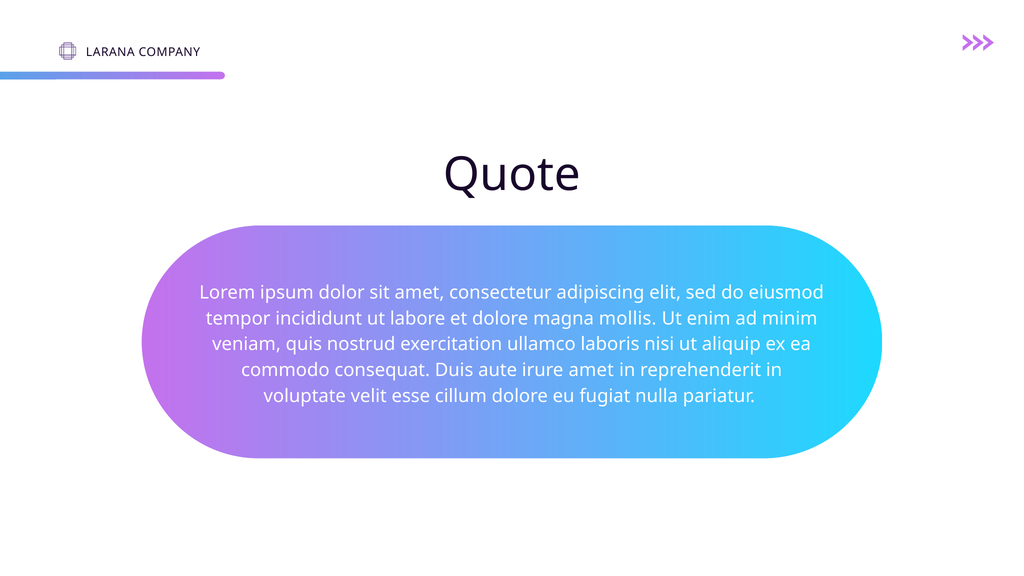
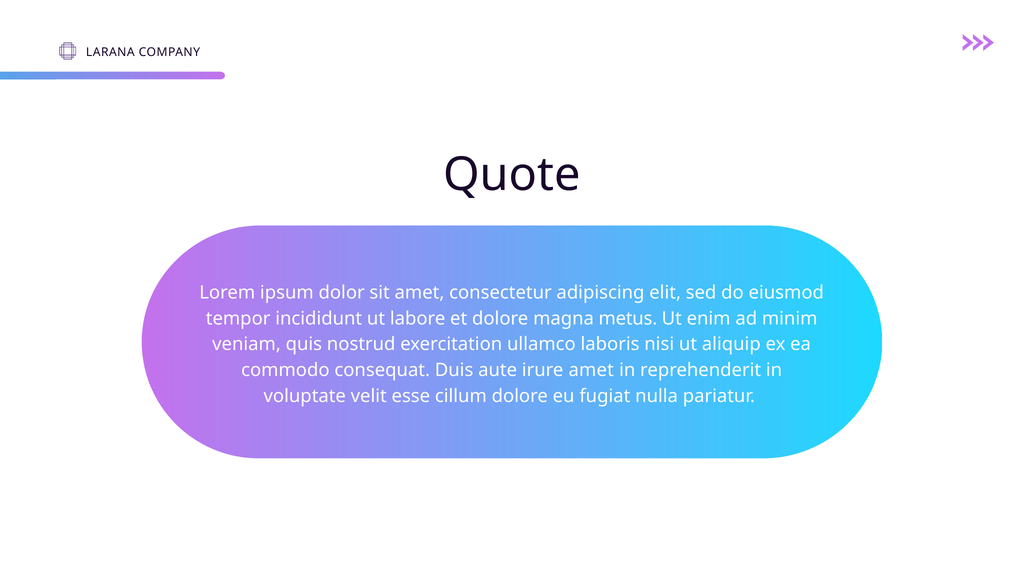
mollis: mollis -> metus (628, 319)
